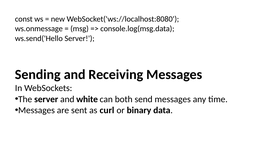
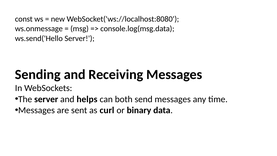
white: white -> helps (87, 99)
